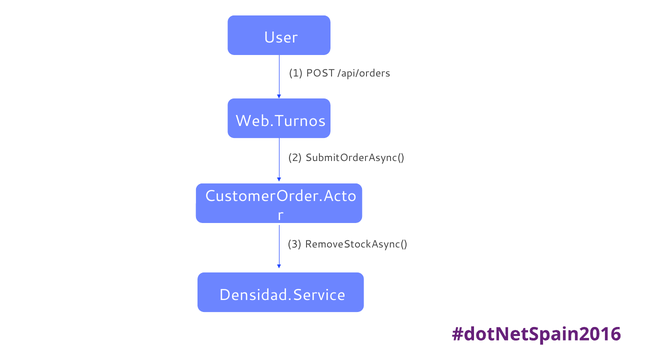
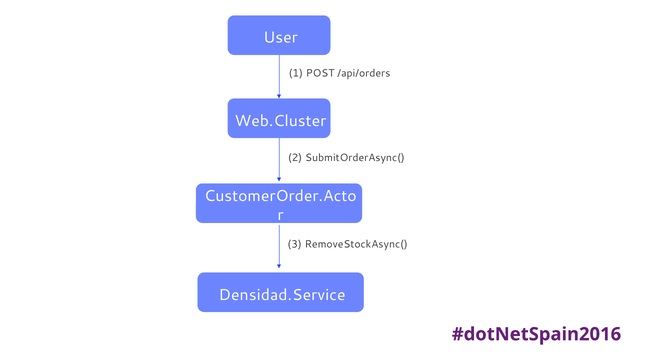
Web.Turnos: Web.Turnos -> Web.Cluster (280, 121)
